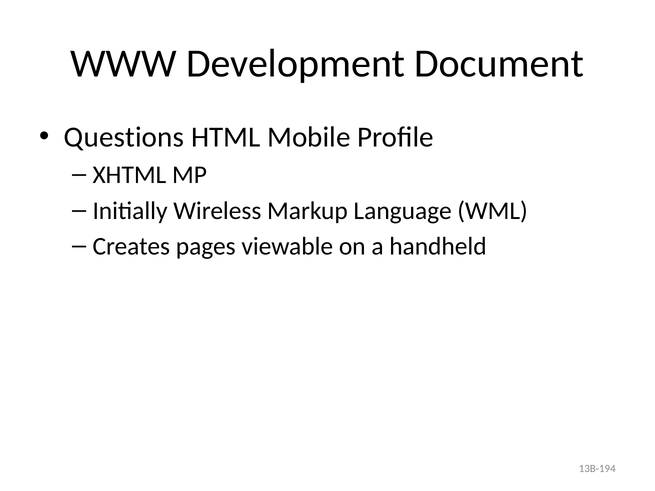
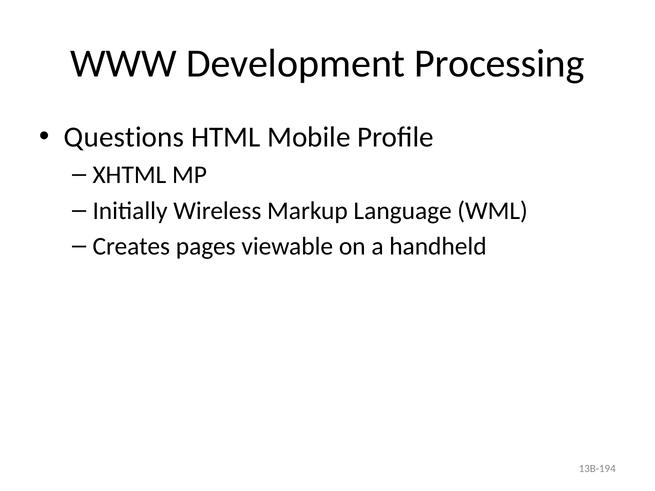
Document: Document -> Processing (499, 63)
